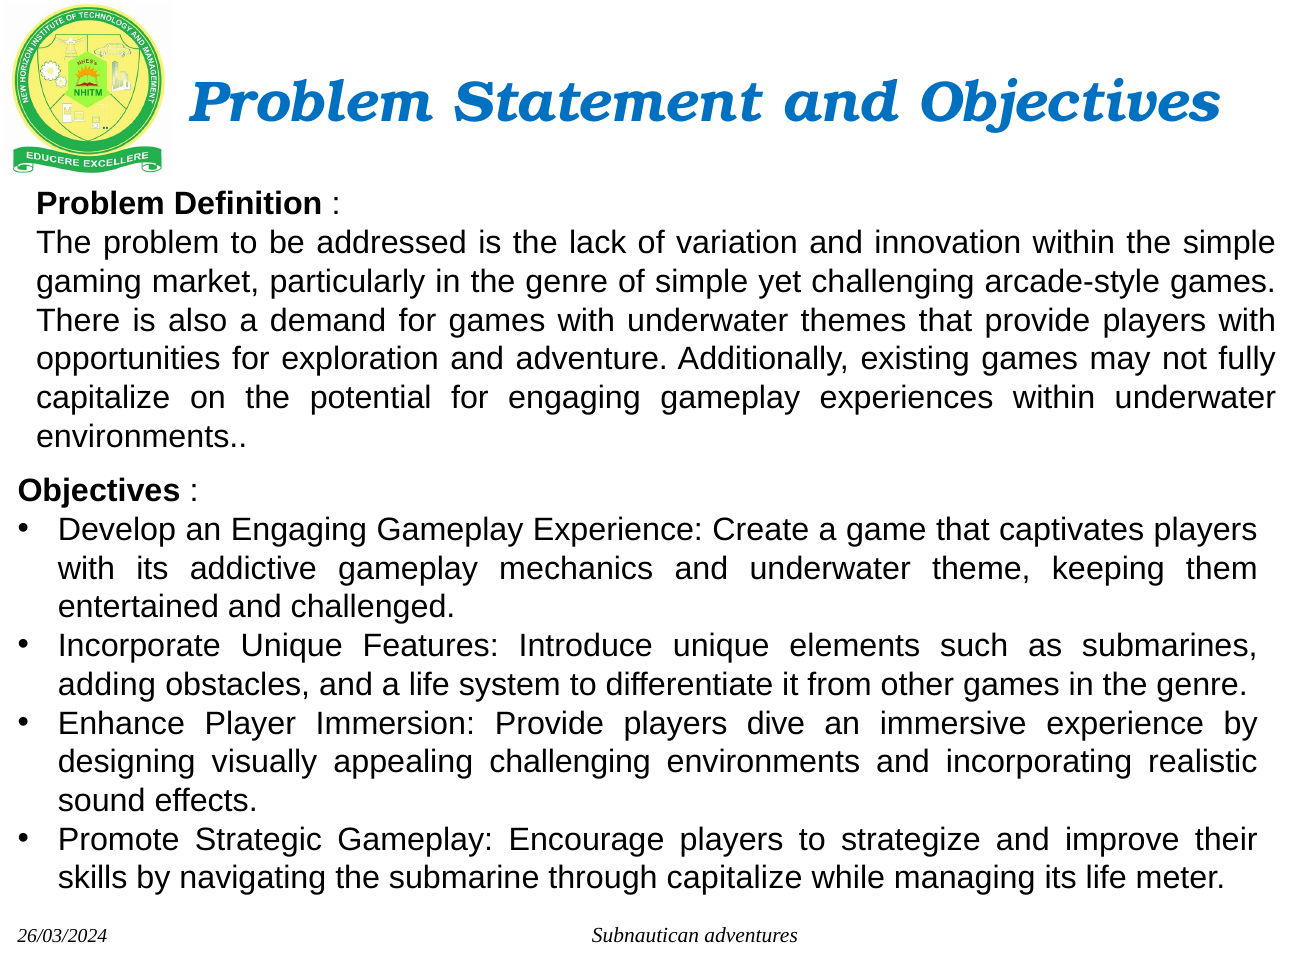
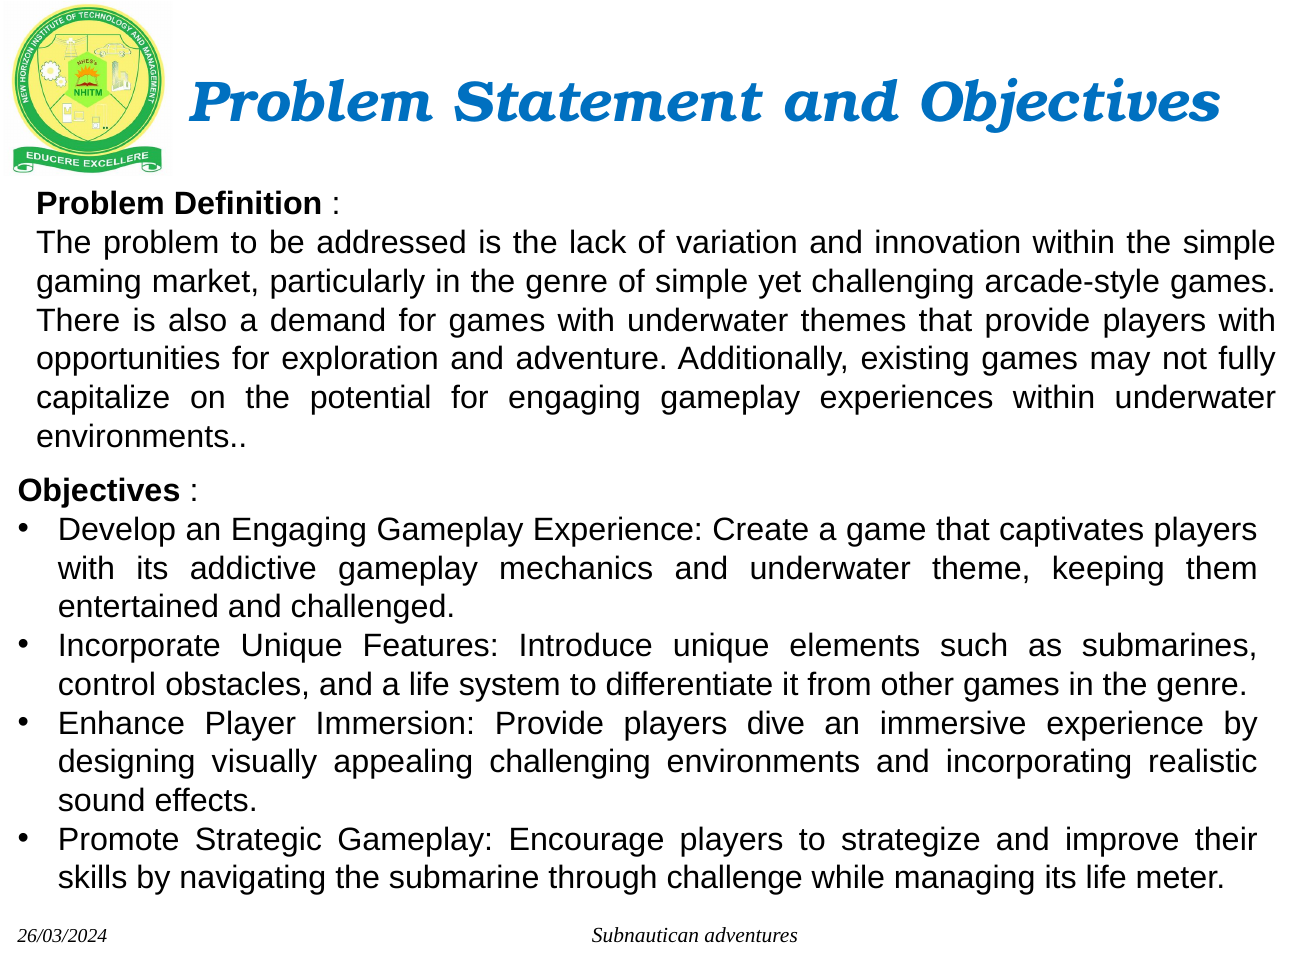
adding: adding -> control (107, 684)
through capitalize: capitalize -> challenge (735, 878)
